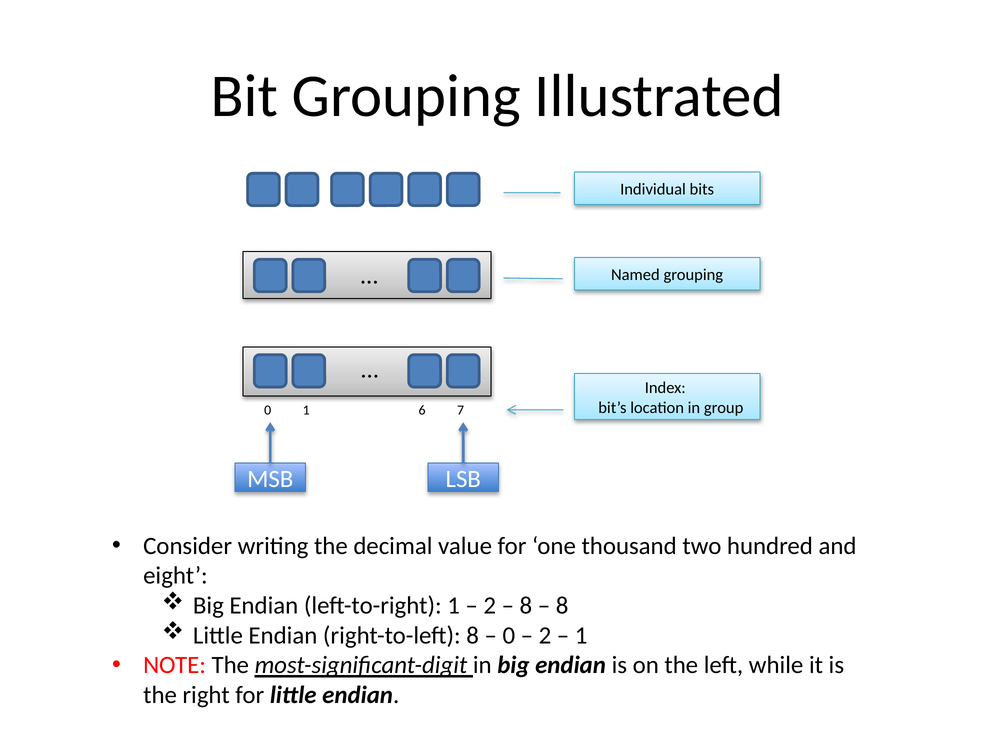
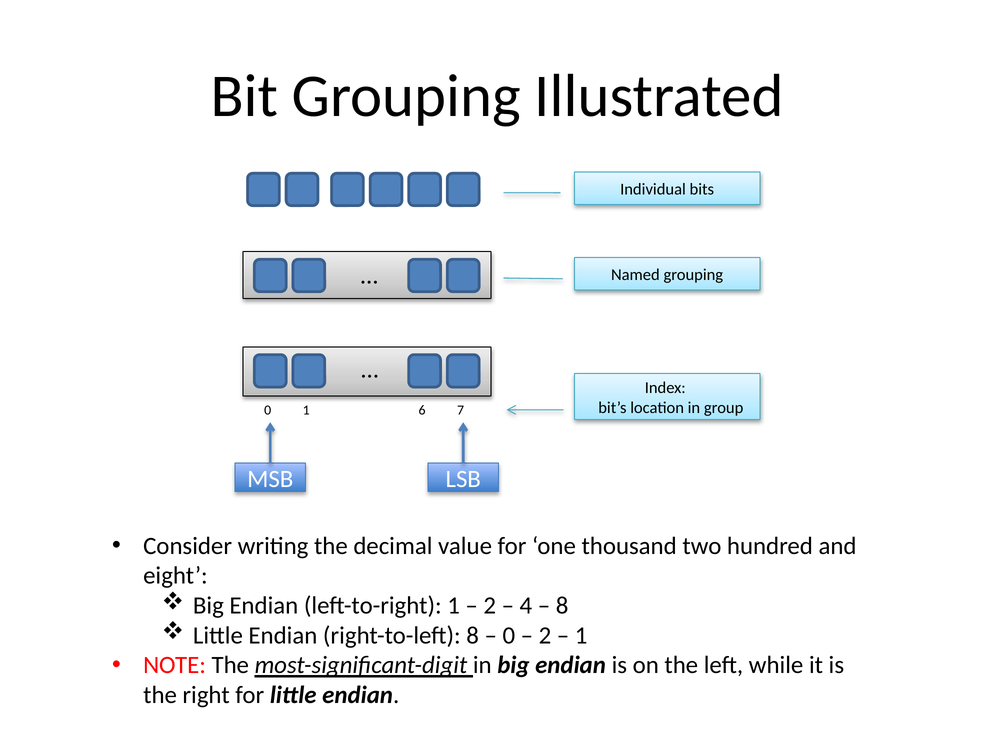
8: 8 -> 4 (526, 606)
